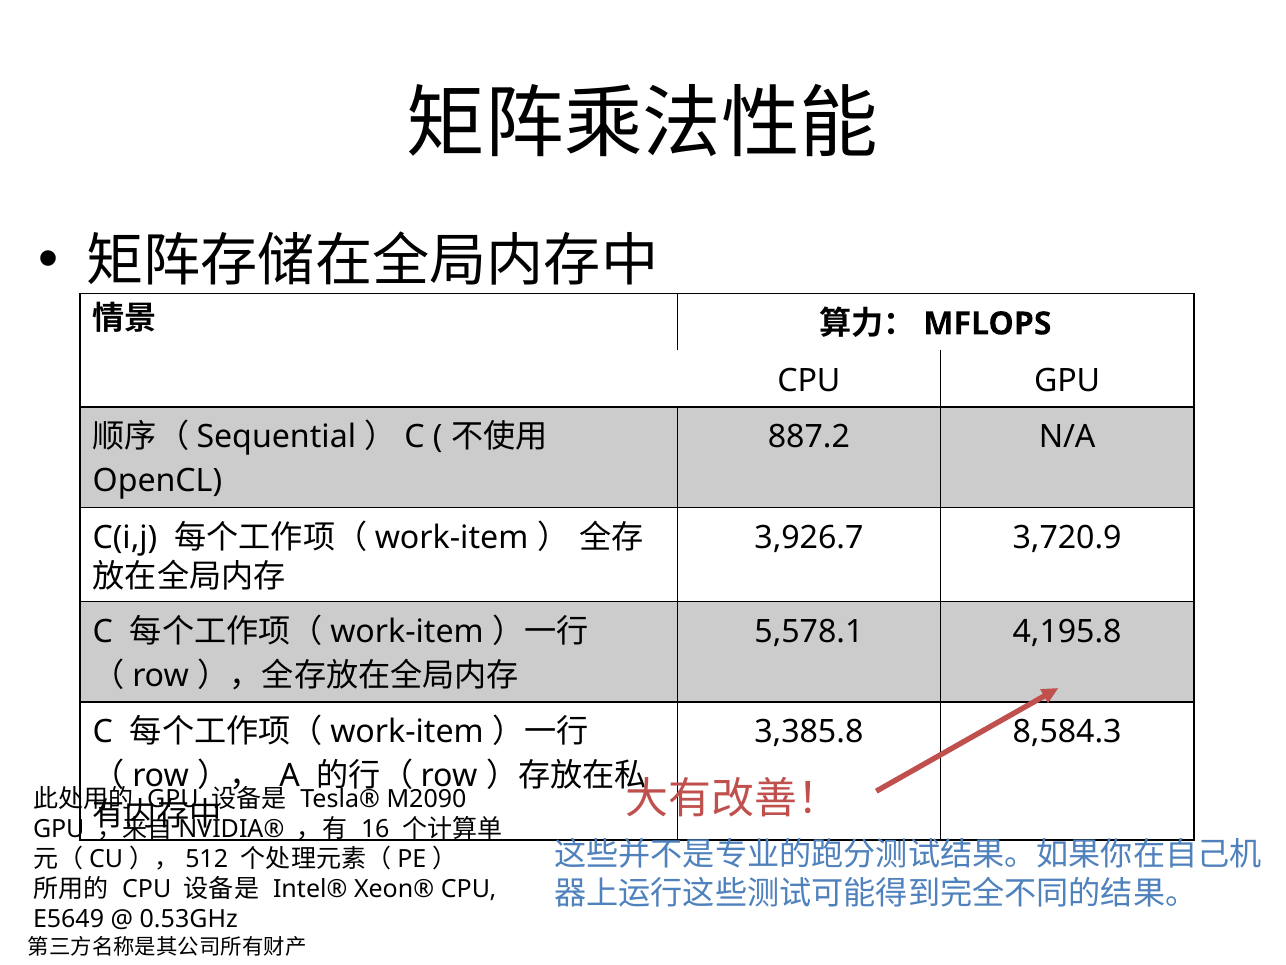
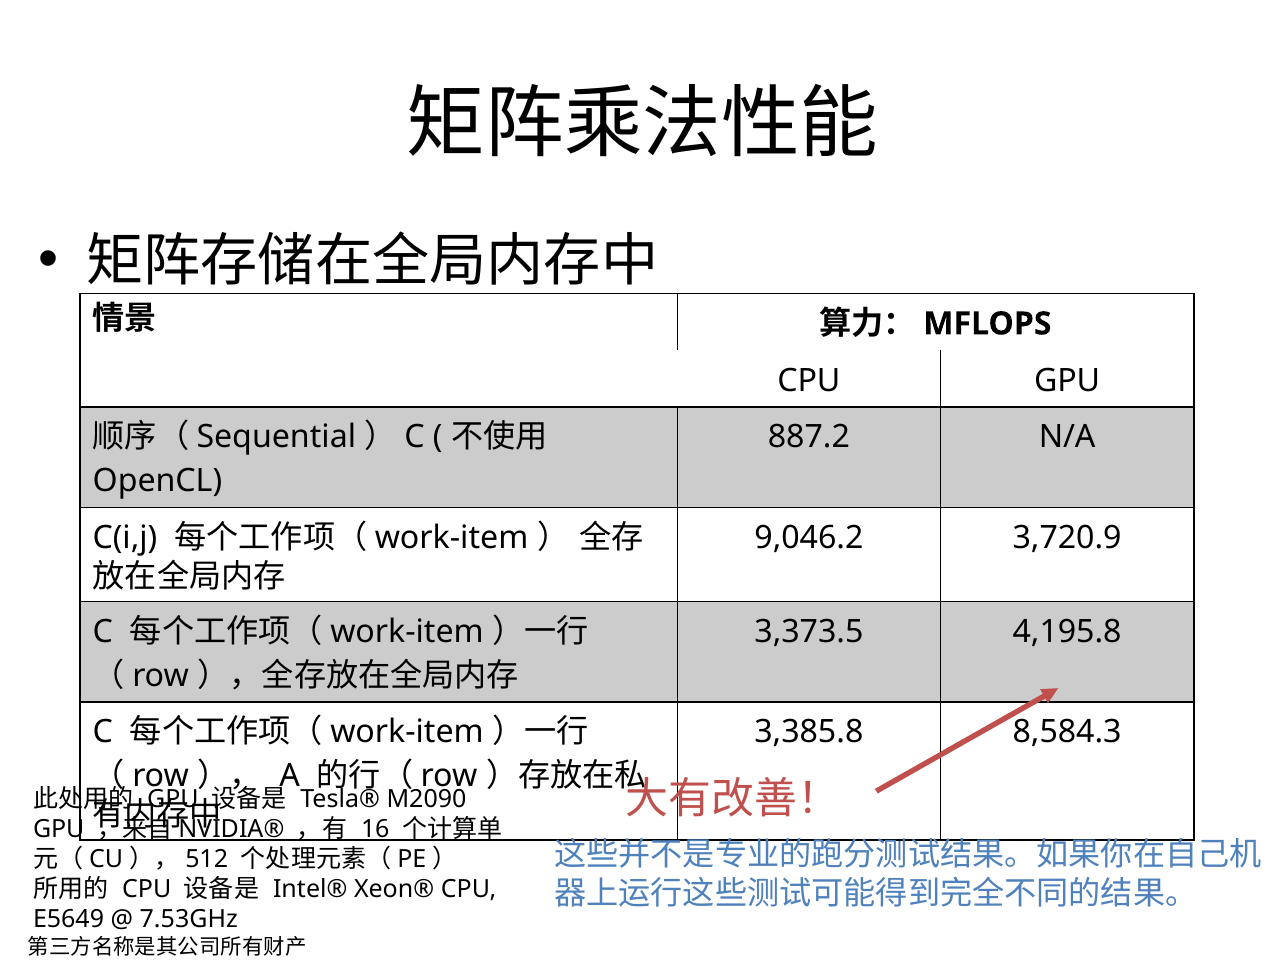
3,926.7: 3,926.7 -> 9,046.2 (809, 537)
5,578.1: 5,578.1 -> 3,373.5 (809, 631)
0.53GHz: 0.53GHz -> 7.53GHz (189, 919)
